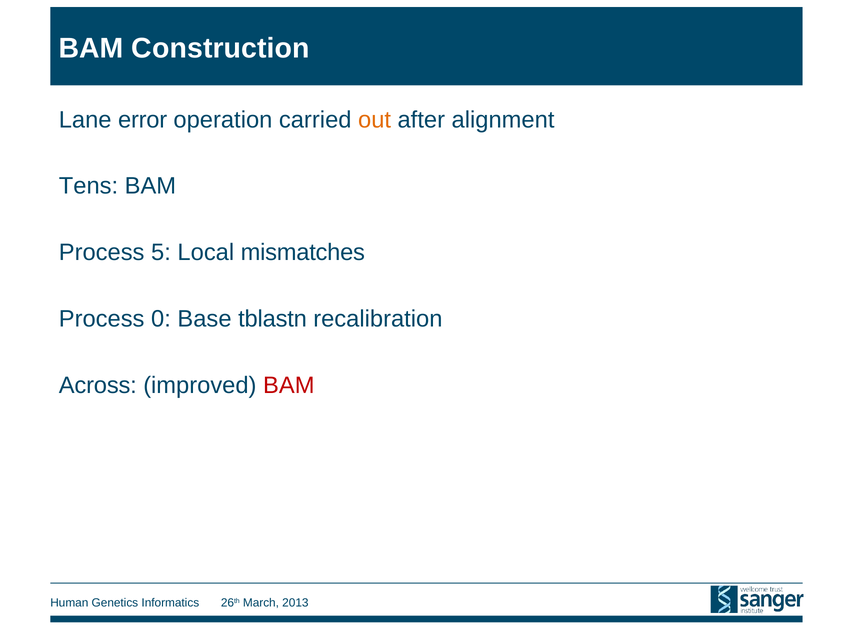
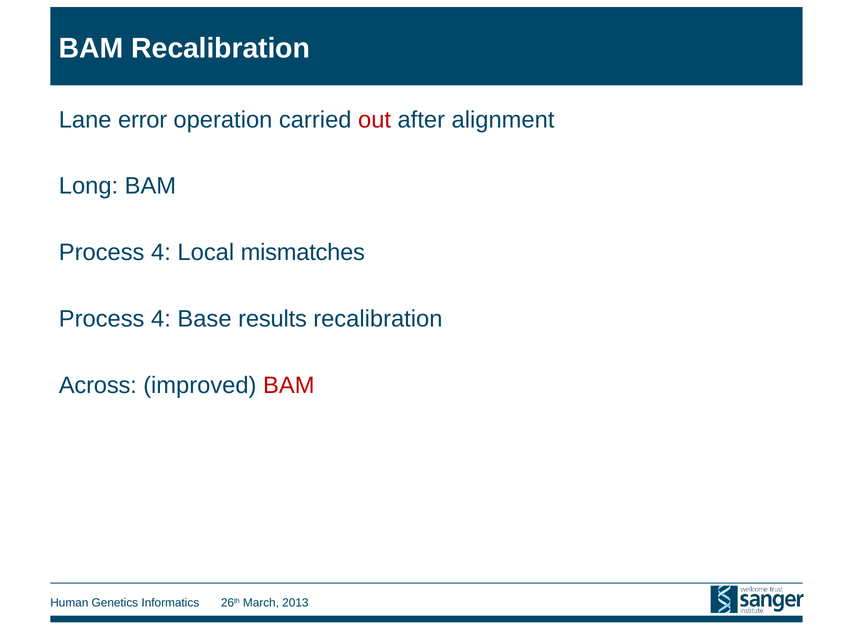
BAM Construction: Construction -> Recalibration (221, 48)
out colour: orange -> red (375, 120)
Tens: Tens -> Long (89, 186)
5: 5 -> 4 (161, 252)
0: 0 -> 4 (161, 319)
tblastn: tblastn -> results (273, 319)
